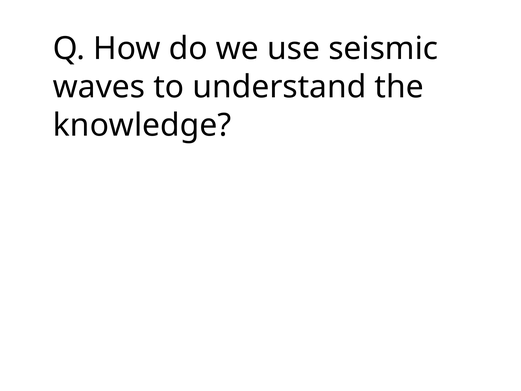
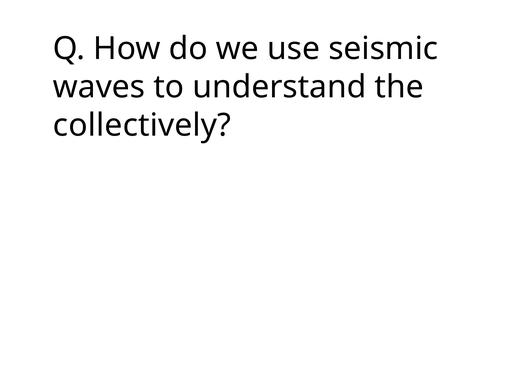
knowledge: knowledge -> collectively (142, 125)
